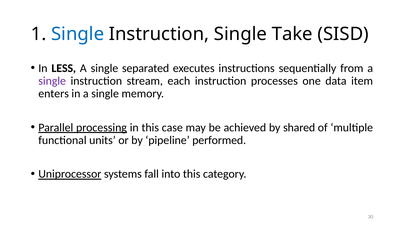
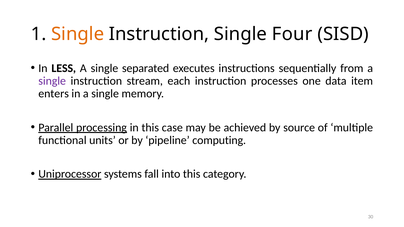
Single colour: blue -> orange (78, 34)
Take: Take -> Four (292, 34)
shared: shared -> source (299, 128)
performed: performed -> computing (219, 140)
